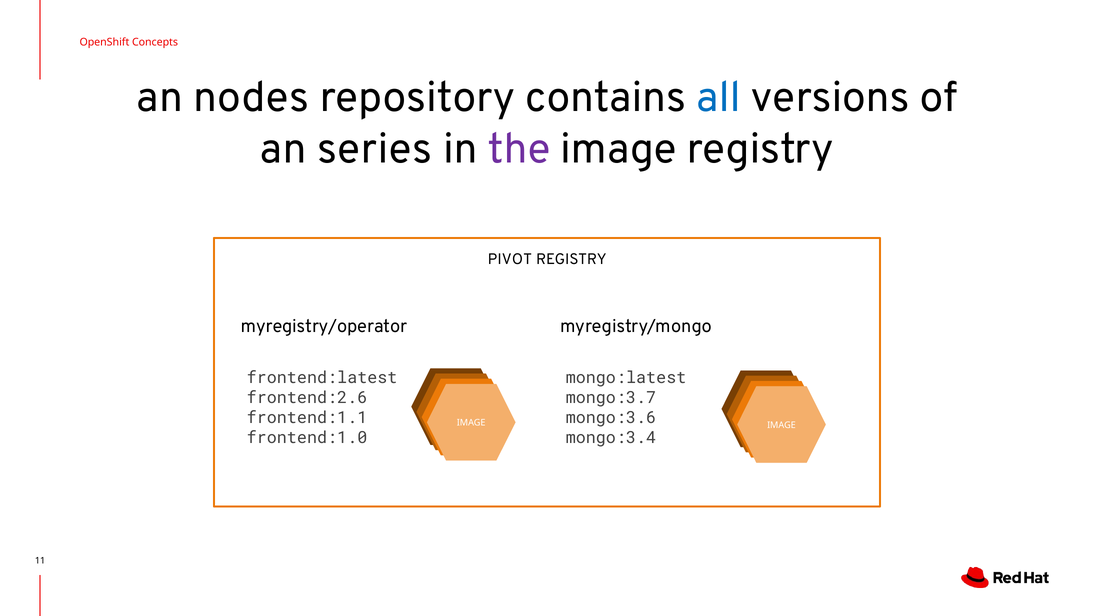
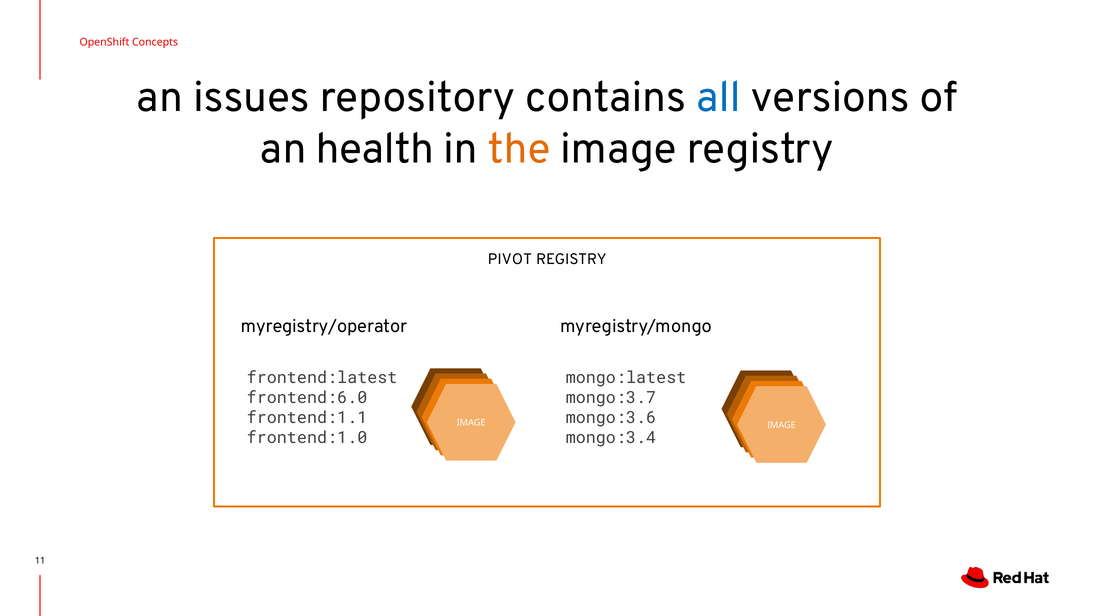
nodes: nodes -> issues (251, 97)
series: series -> health (375, 148)
the colour: purple -> orange (519, 148)
frontend:2.6: frontend:2.6 -> frontend:6.0 (307, 397)
